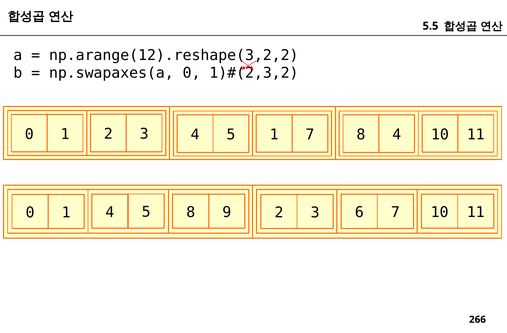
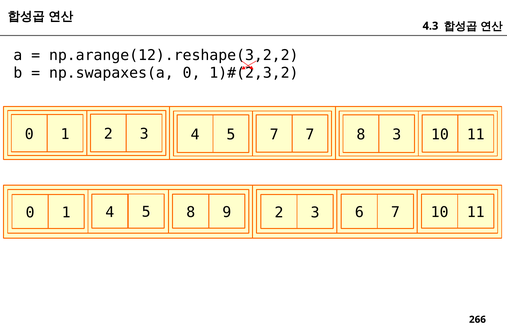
5.5: 5.5 -> 4.3 (430, 26)
5 1: 1 -> 7 (274, 135)
8 4: 4 -> 3 (397, 135)
